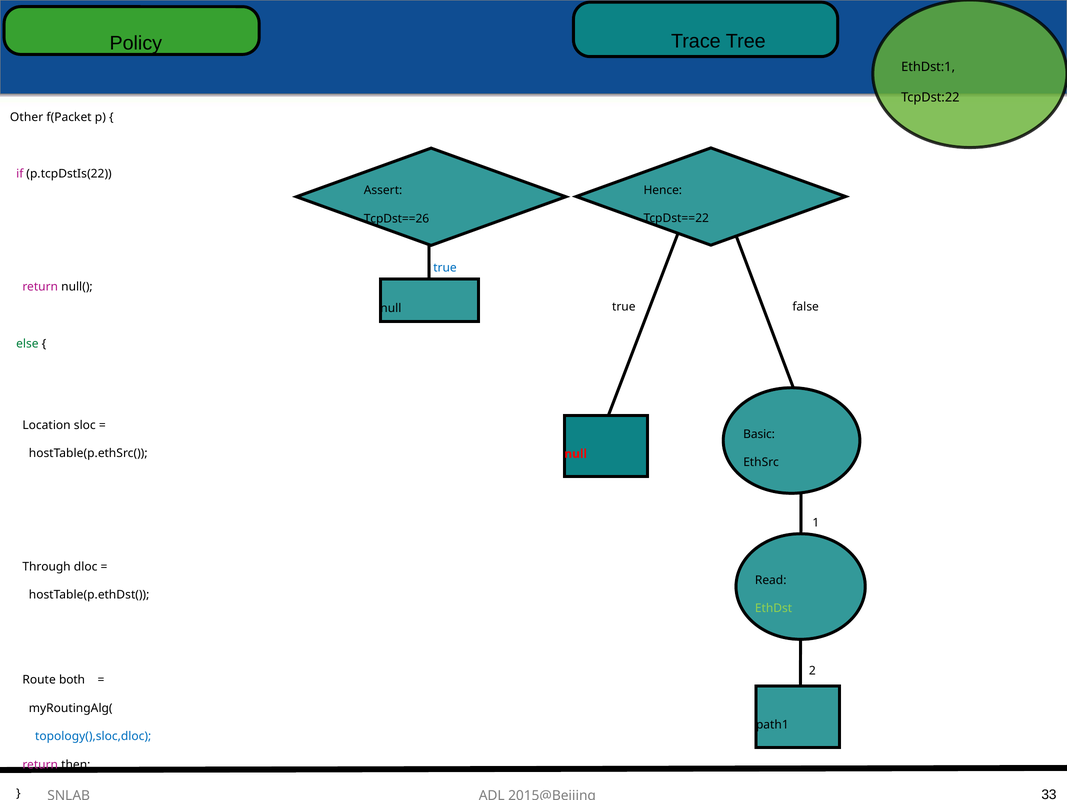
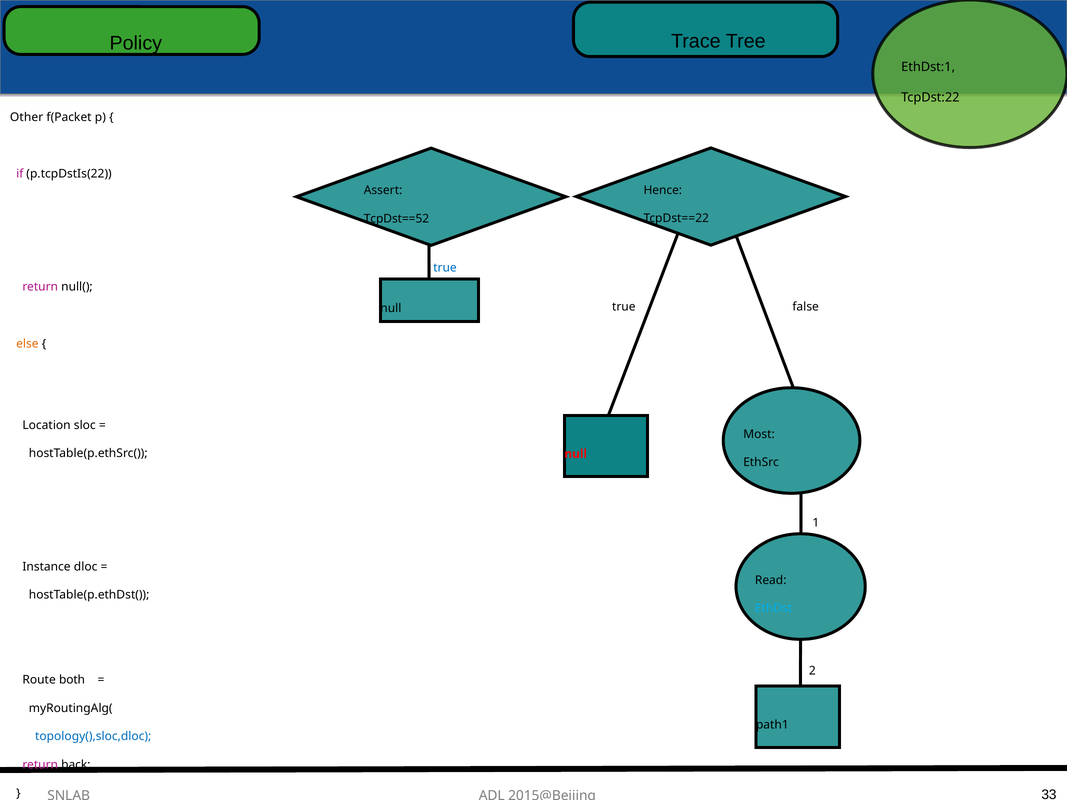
TcpDst==26: TcpDst==26 -> TcpDst==52 (396, 219)
else colour: green -> orange (27, 344)
Basic: Basic -> Most (759, 434)
Through: Through -> Instance (47, 567)
EthDst colour: light green -> light blue (774, 609)
then: then -> back (76, 765)
